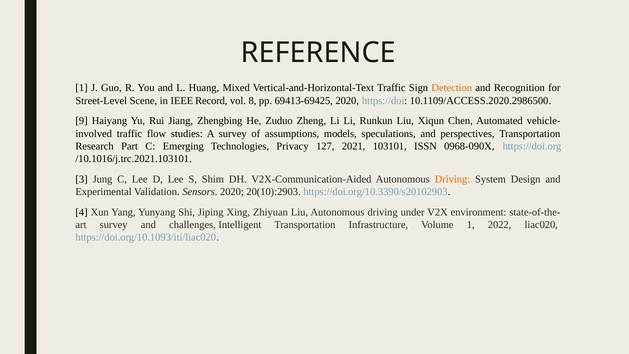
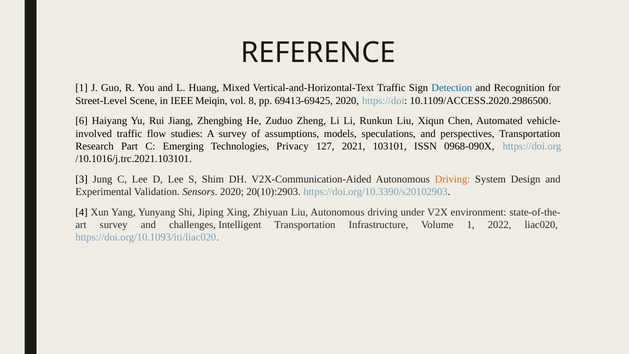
Detection colour: orange -> blue (452, 88)
Record: Record -> Meiqin (211, 101)
9: 9 -> 6 (82, 121)
